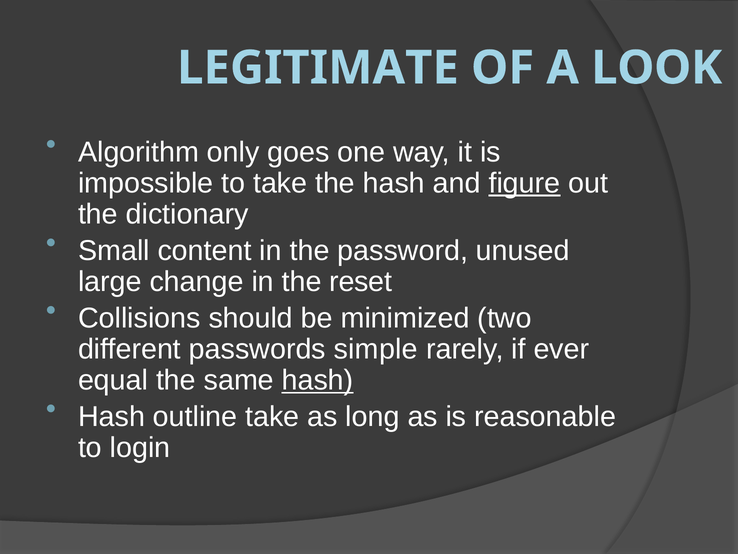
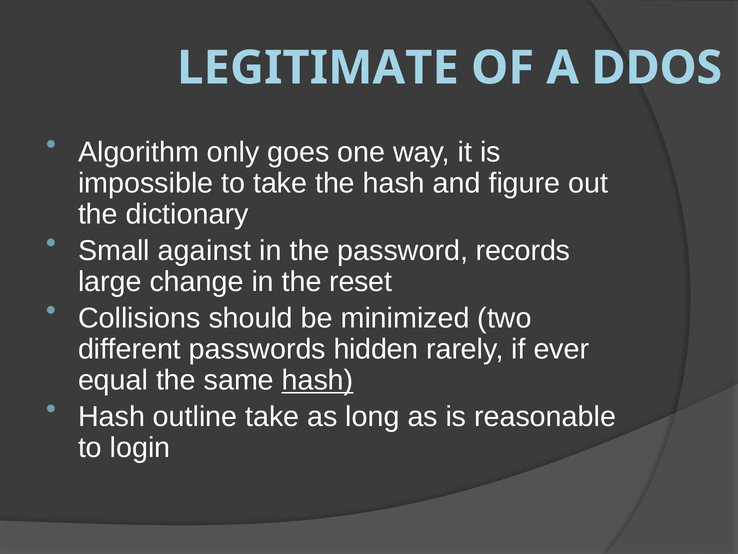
LOOK: LOOK -> DDOS (657, 68)
figure underline: present -> none (524, 183)
content: content -> against (205, 251)
unused: unused -> records (523, 251)
simple: simple -> hidden (376, 349)
